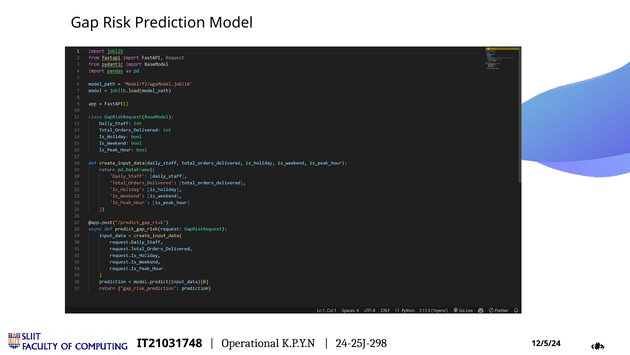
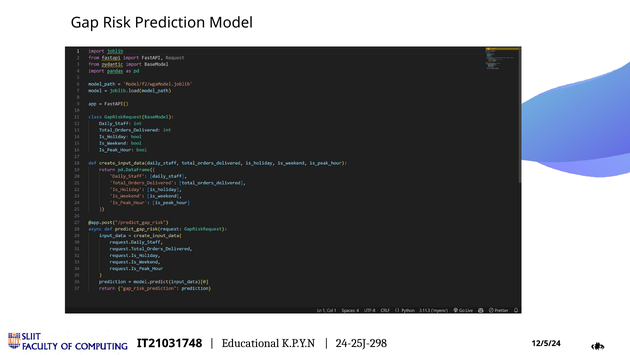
Operational: Operational -> Educational (250, 343)
